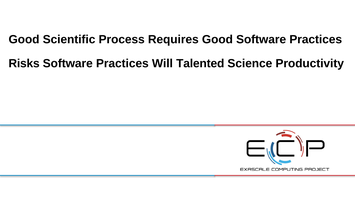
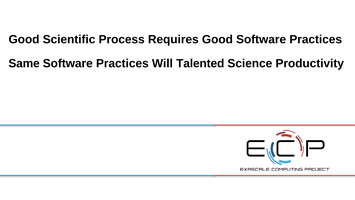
Risks: Risks -> Same (24, 63)
